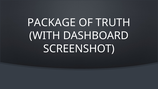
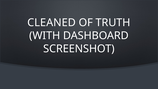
PACKAGE: PACKAGE -> CLEANED (52, 23)
